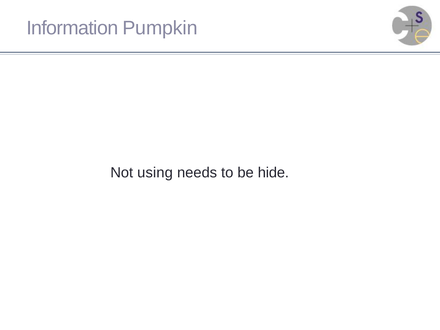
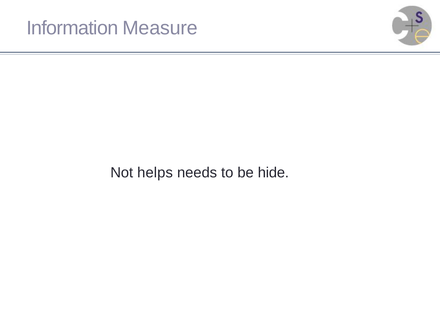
Pumpkin: Pumpkin -> Measure (160, 28)
using: using -> helps (155, 173)
